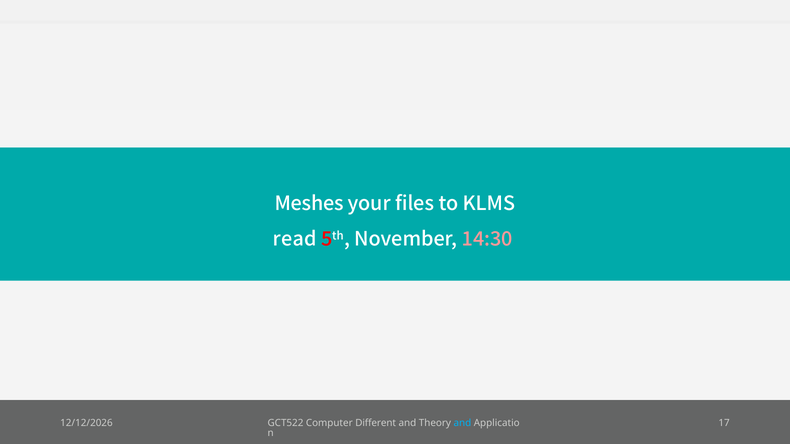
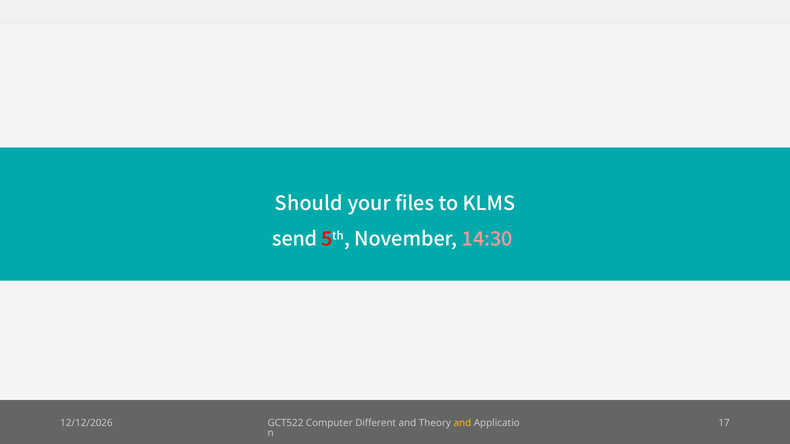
Meshes: Meshes -> Should (309, 204)
read: read -> send (295, 239)
and colour: light blue -> yellow (462, 424)
